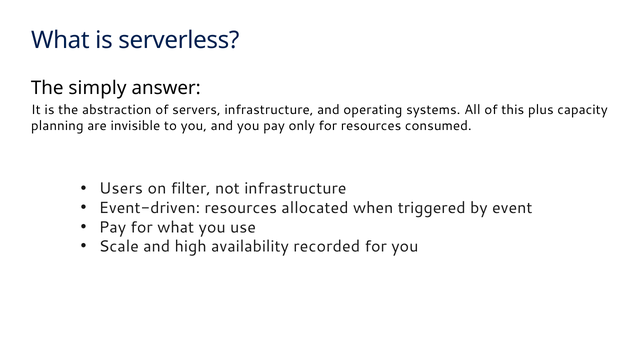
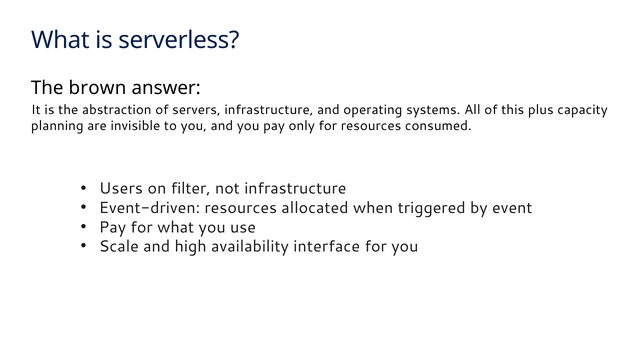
simply: simply -> brown (97, 88)
recorded: recorded -> interface (327, 247)
